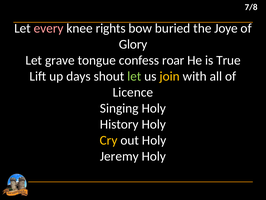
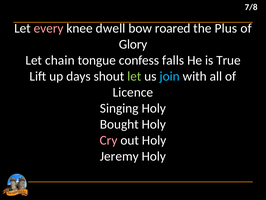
rights: rights -> dwell (111, 28)
buried: buried -> roared (173, 28)
Joye: Joye -> Plus (226, 28)
grave: grave -> chain (60, 60)
roar: roar -> falls (173, 60)
join colour: yellow -> light blue (170, 76)
History: History -> Bought (119, 124)
Cry colour: yellow -> pink (109, 140)
